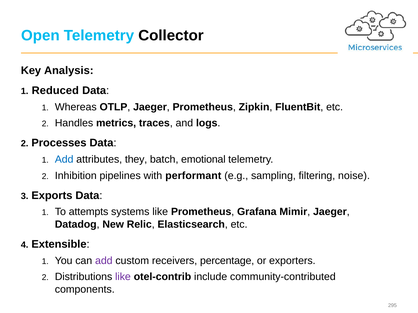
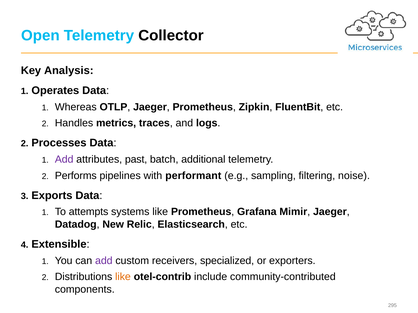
Reduced: Reduced -> Operates (55, 91)
Add colour: blue -> purple (64, 160)
they: they -> past (136, 160)
emotional: emotional -> additional (203, 160)
Inhibition: Inhibition -> Performs (76, 176)
percentage: percentage -> specialized (227, 261)
like colour: purple -> orange (123, 277)
